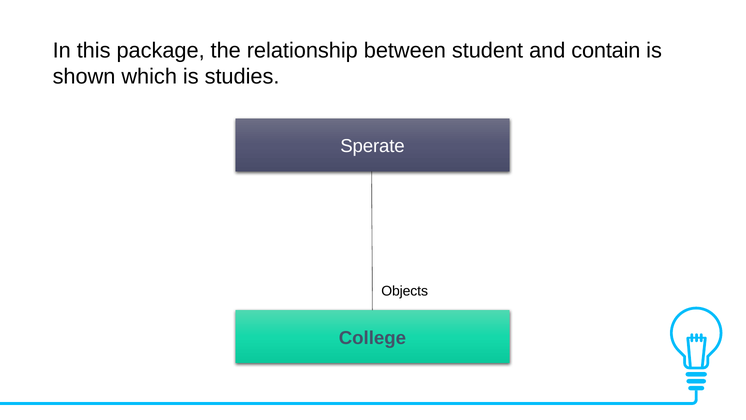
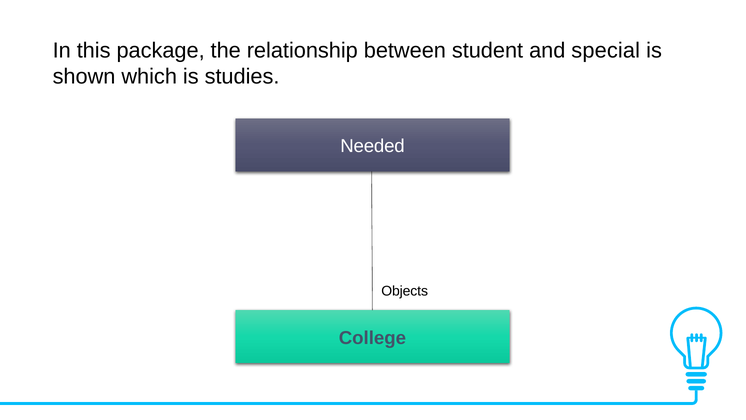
contain: contain -> special (606, 51)
Sperate: Sperate -> Needed (372, 146)
